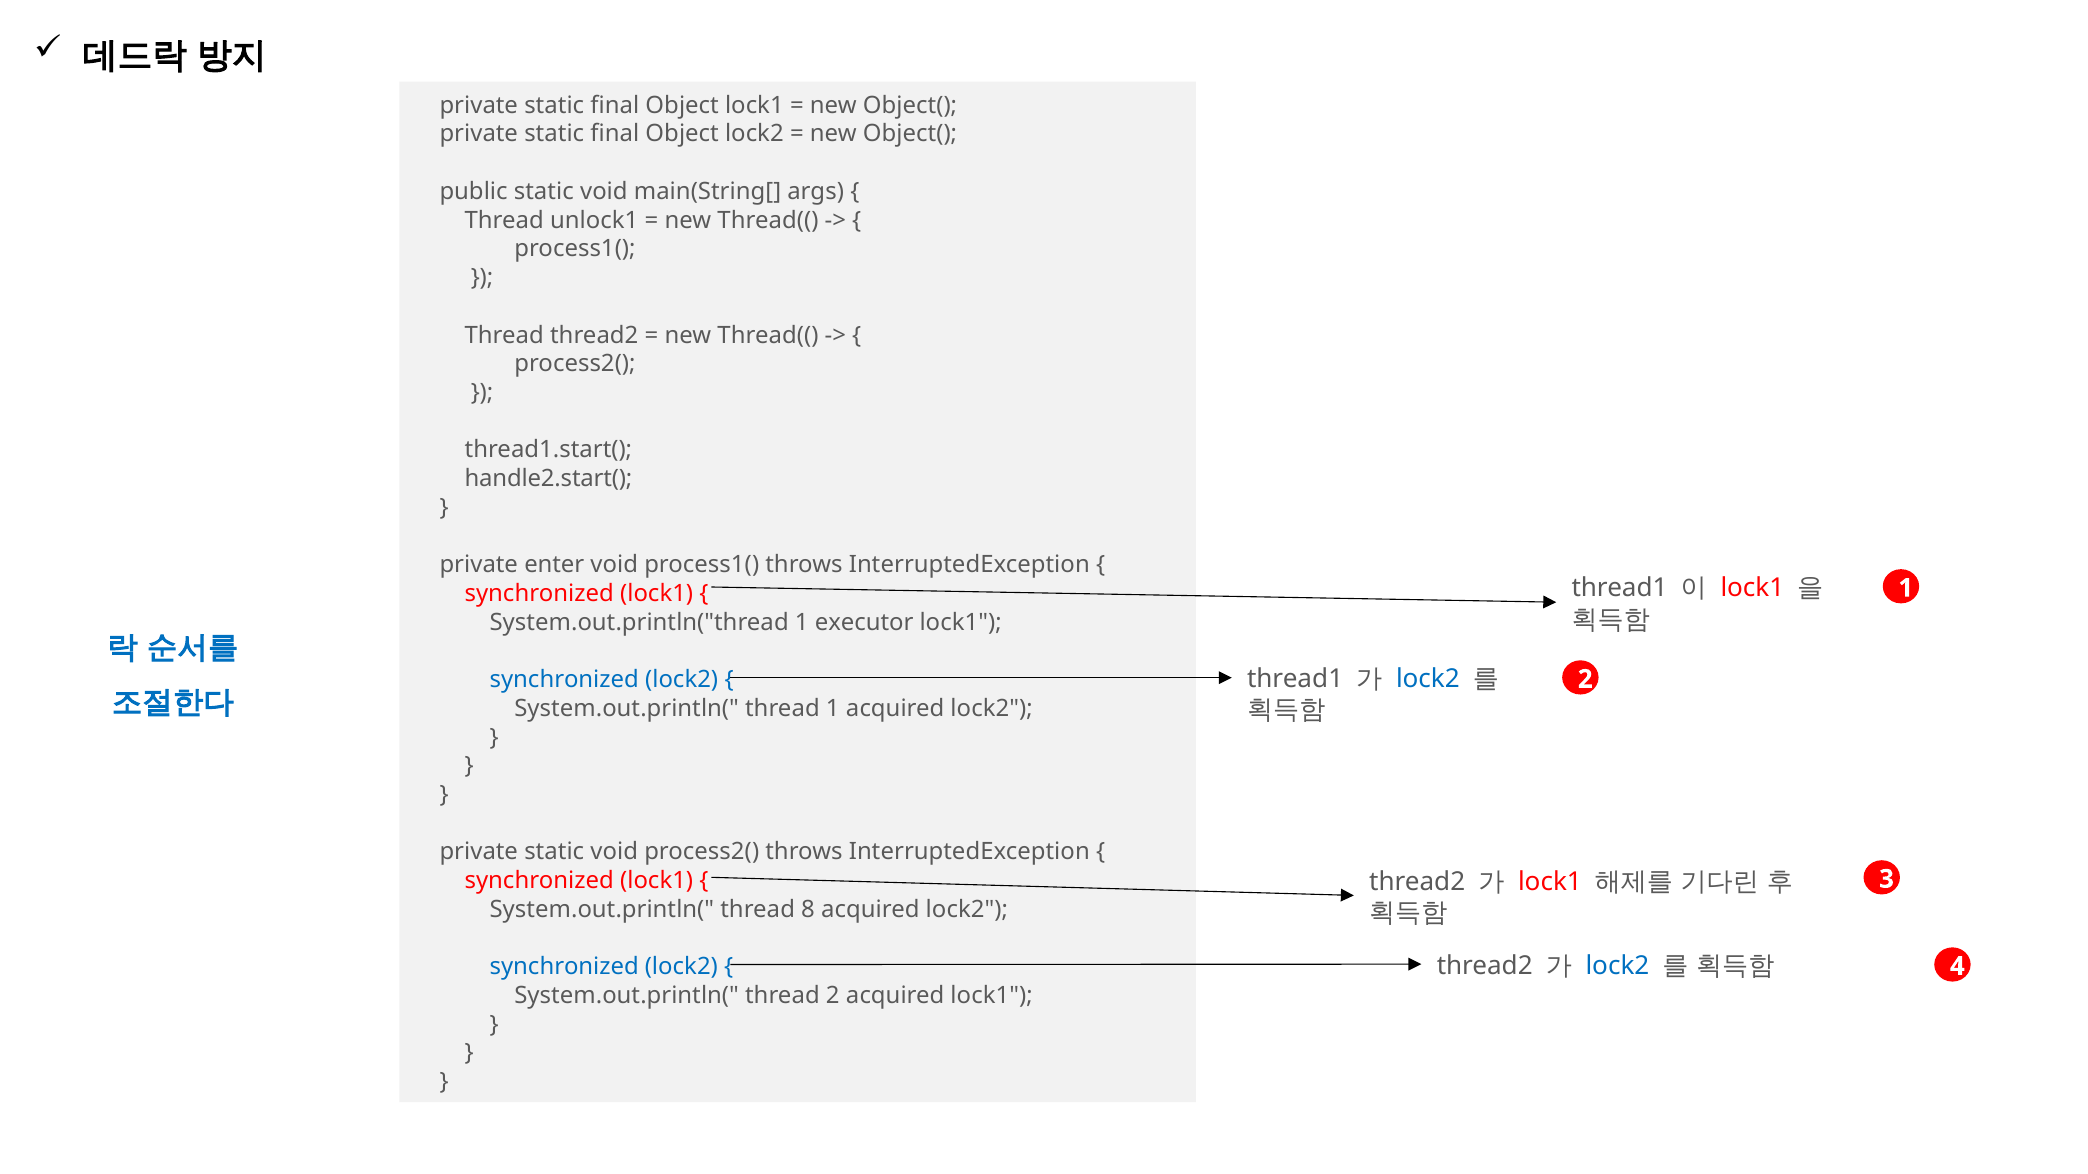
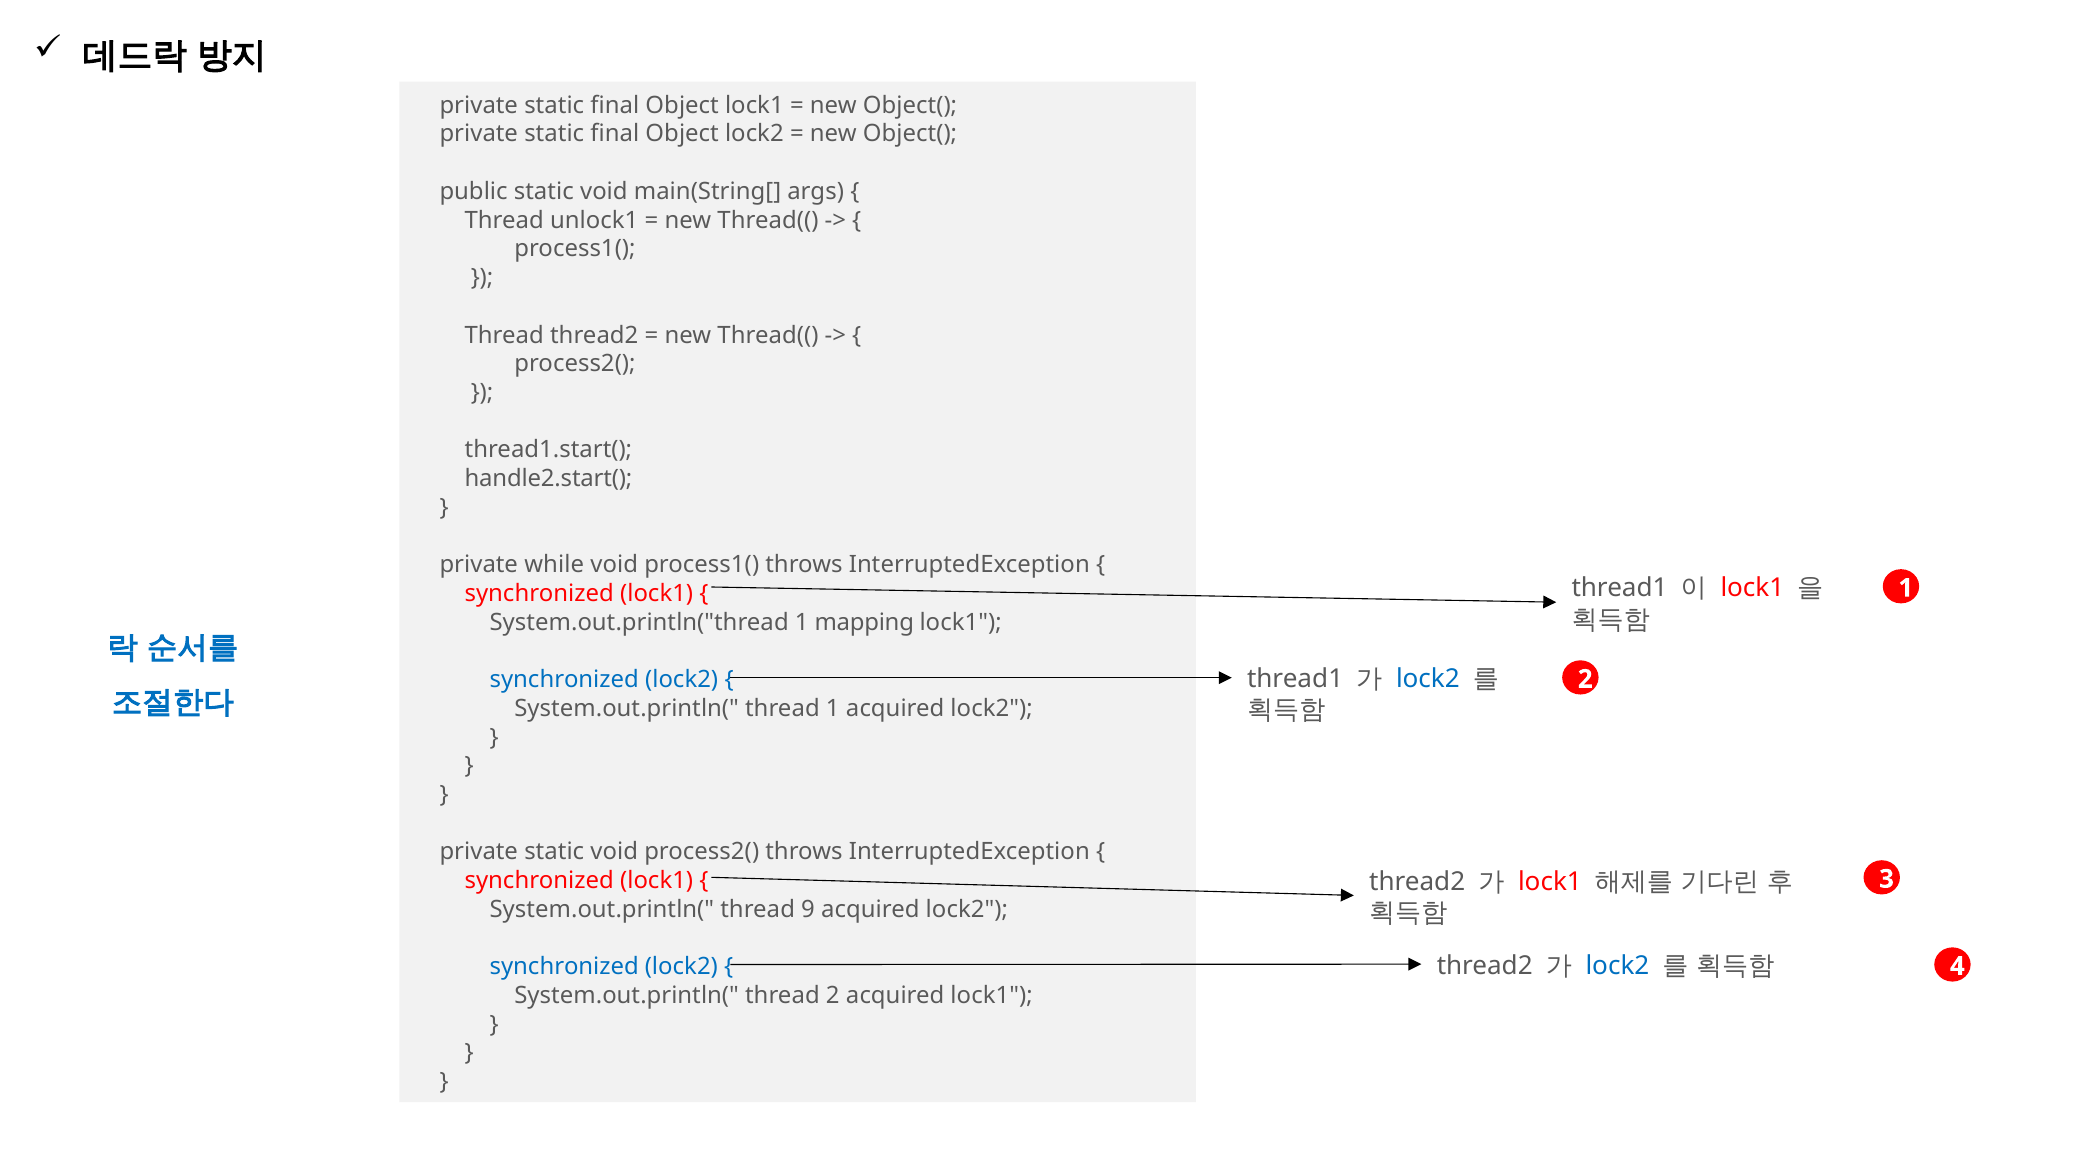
enter: enter -> while (554, 565)
executor: executor -> mapping (864, 623)
8: 8 -> 9 (808, 910)
